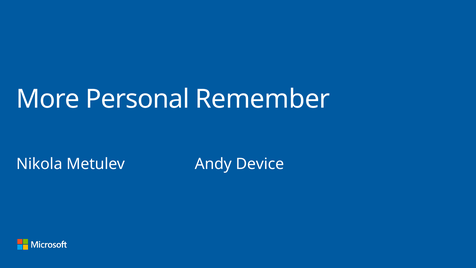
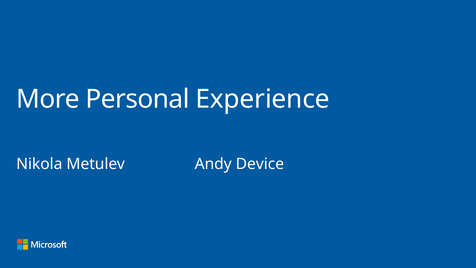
Remember: Remember -> Experience (263, 99)
